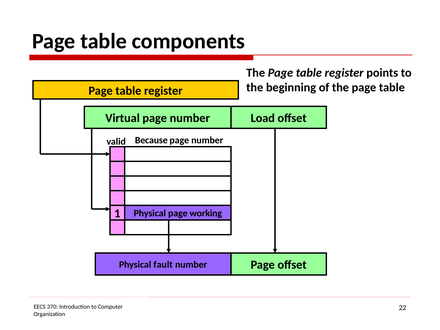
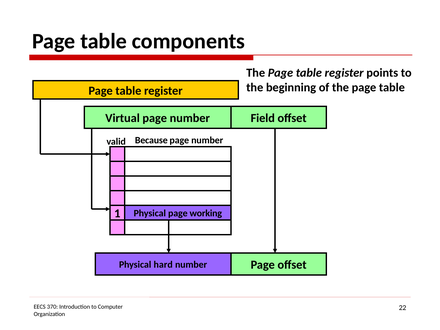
Load: Load -> Field (263, 118)
fault: fault -> hard (163, 265)
